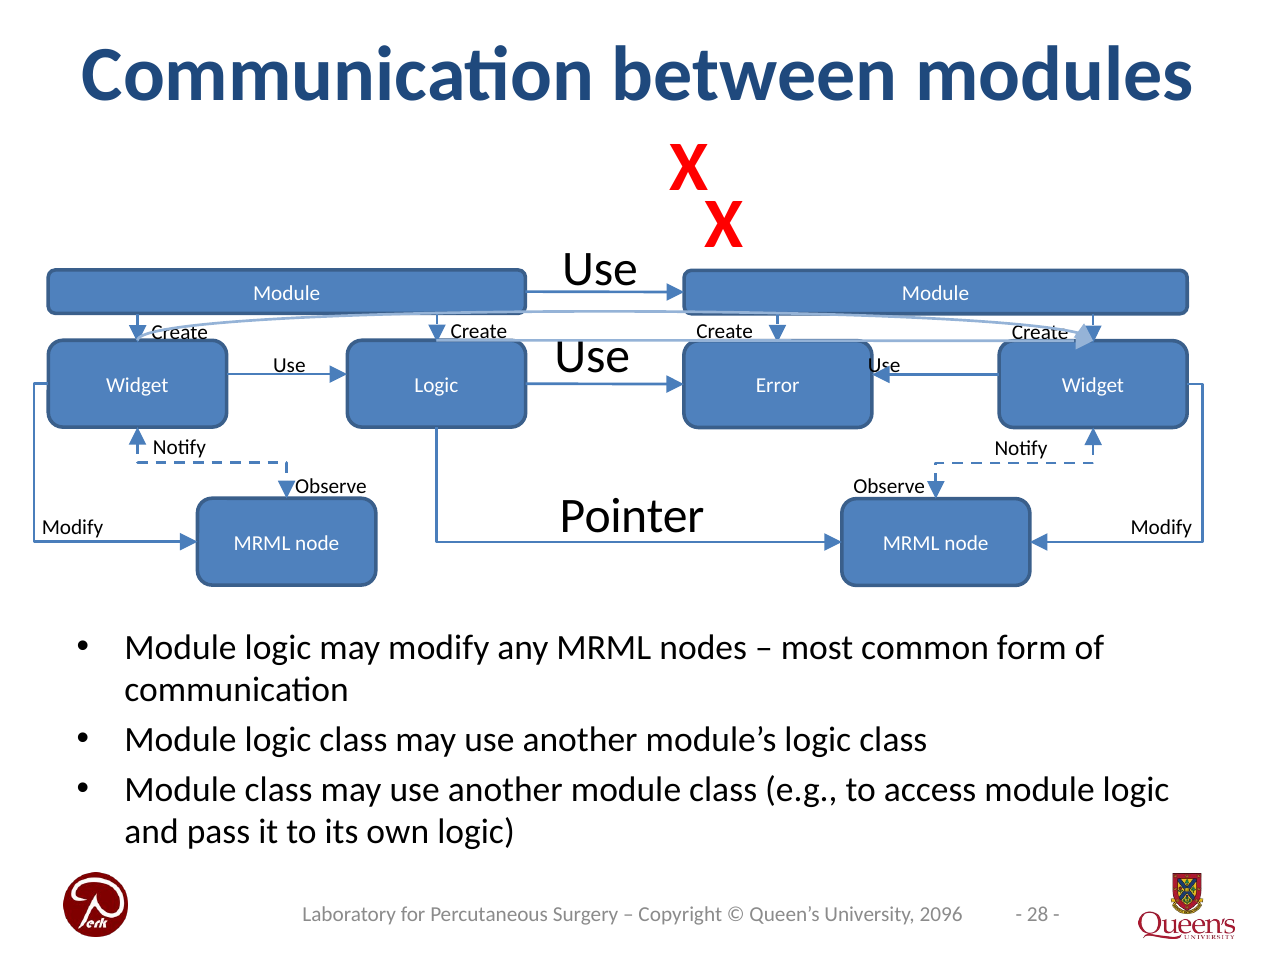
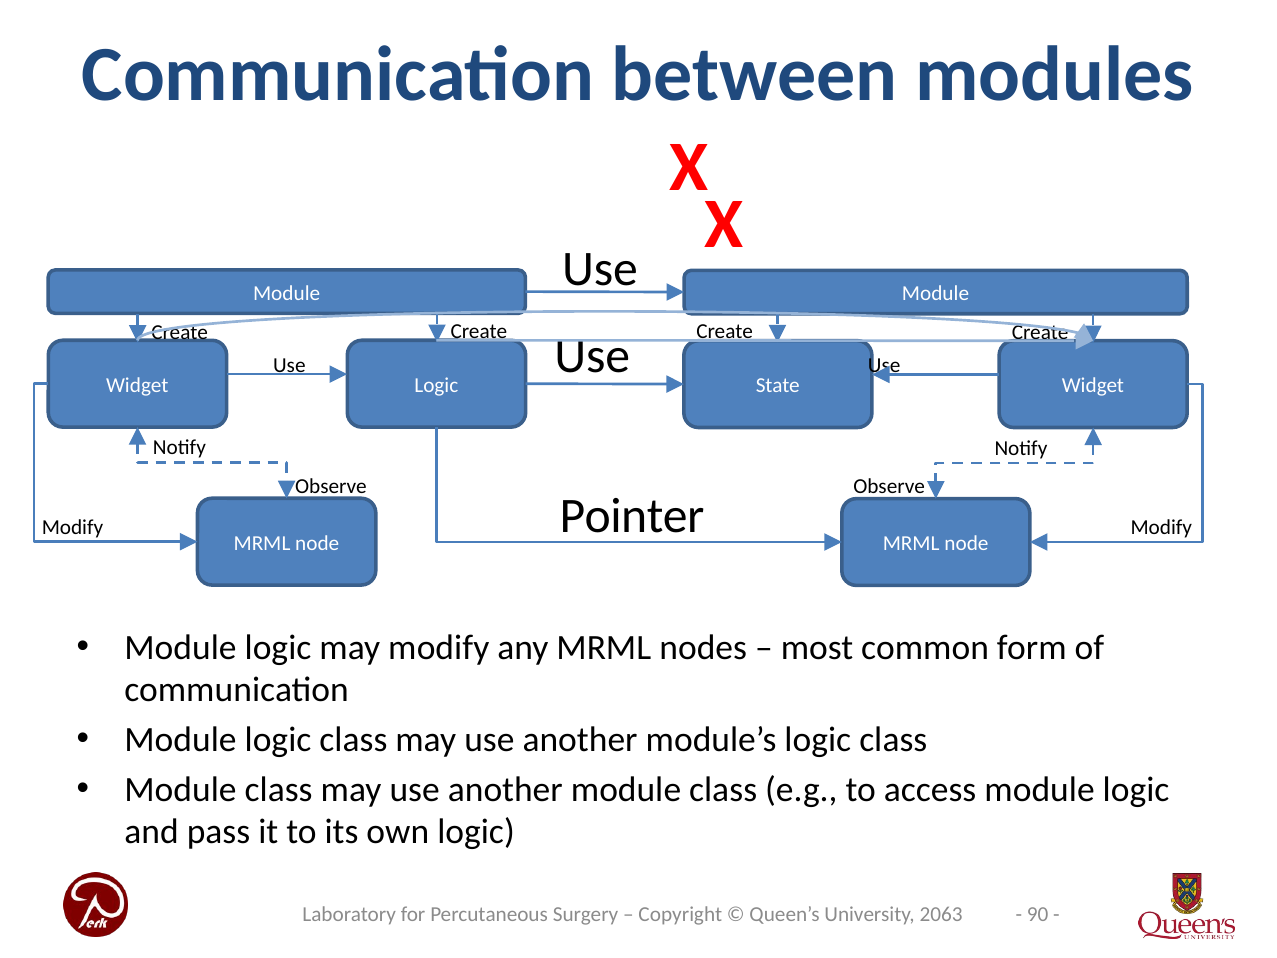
Error: Error -> State (778, 385)
28: 28 -> 90 (1038, 914)
2096: 2096 -> 2063 (941, 915)
